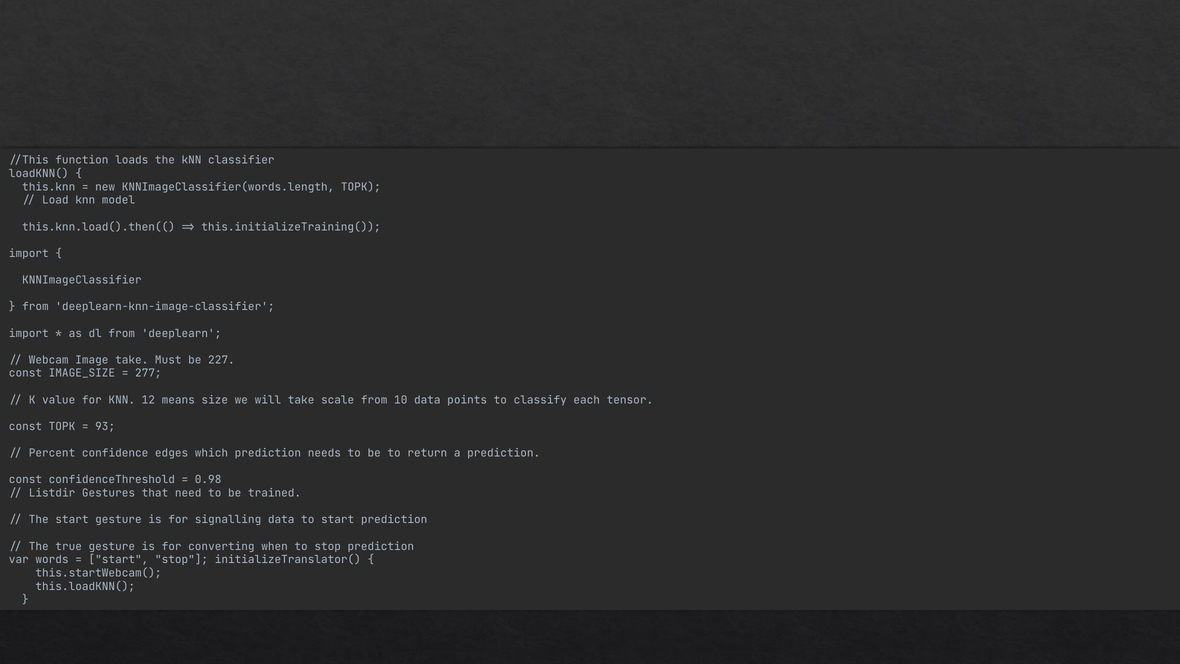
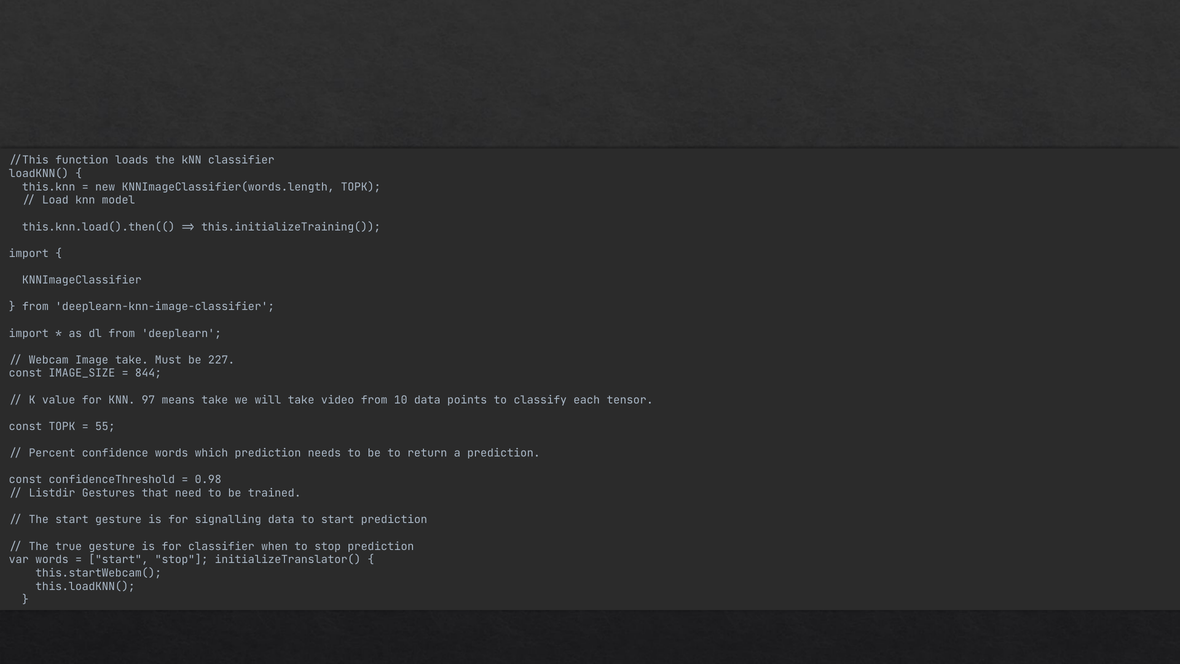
277: 277 -> 844 (148, 373)
12: 12 -> 97 (148, 400)
means size: size -> take (215, 400)
scale: scale -> video (338, 400)
93: 93 -> 55 (105, 426)
confidence edges: edges -> words (172, 453)
for converting: converting -> classifier (221, 546)
